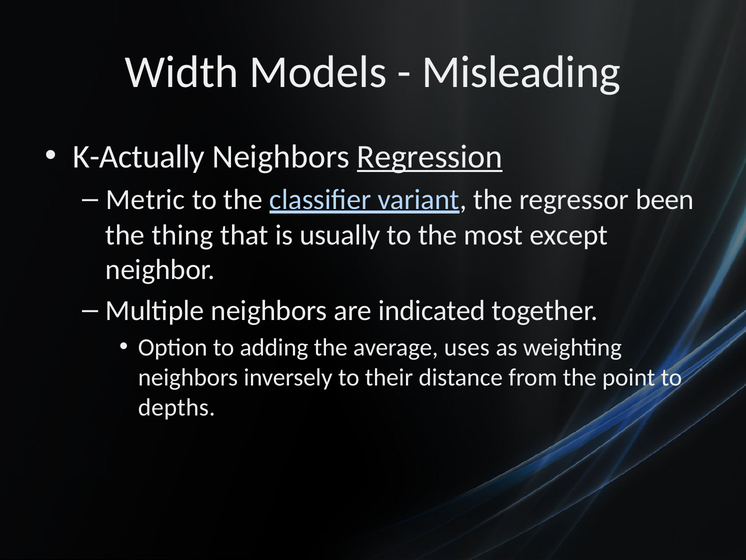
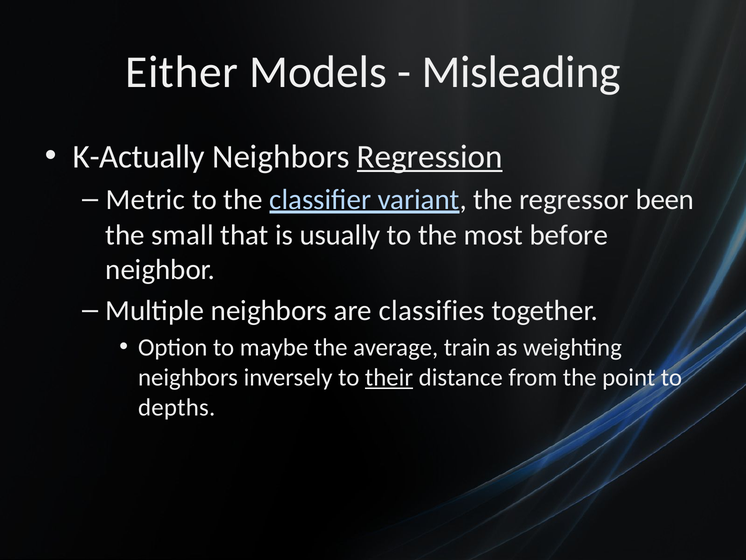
Width: Width -> Either (182, 72)
thing: thing -> small (182, 235)
except: except -> before (569, 235)
indicated: indicated -> classifies (432, 310)
adding: adding -> maybe (274, 347)
uses: uses -> train (467, 347)
their underline: none -> present (389, 377)
